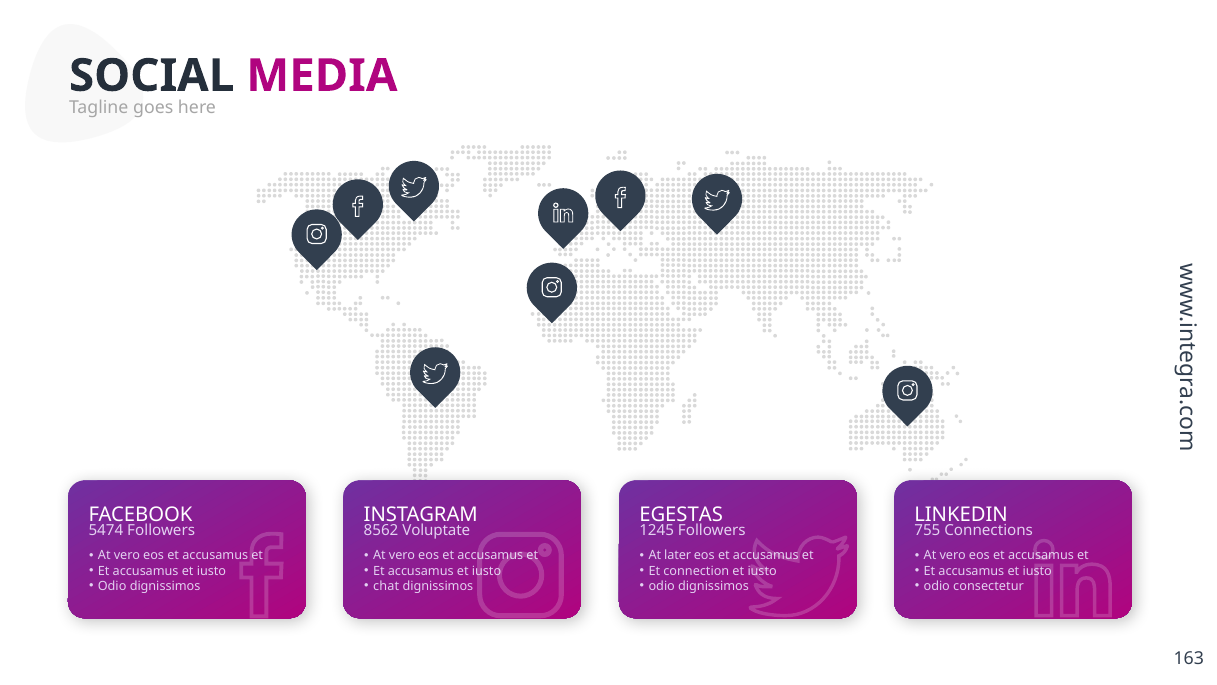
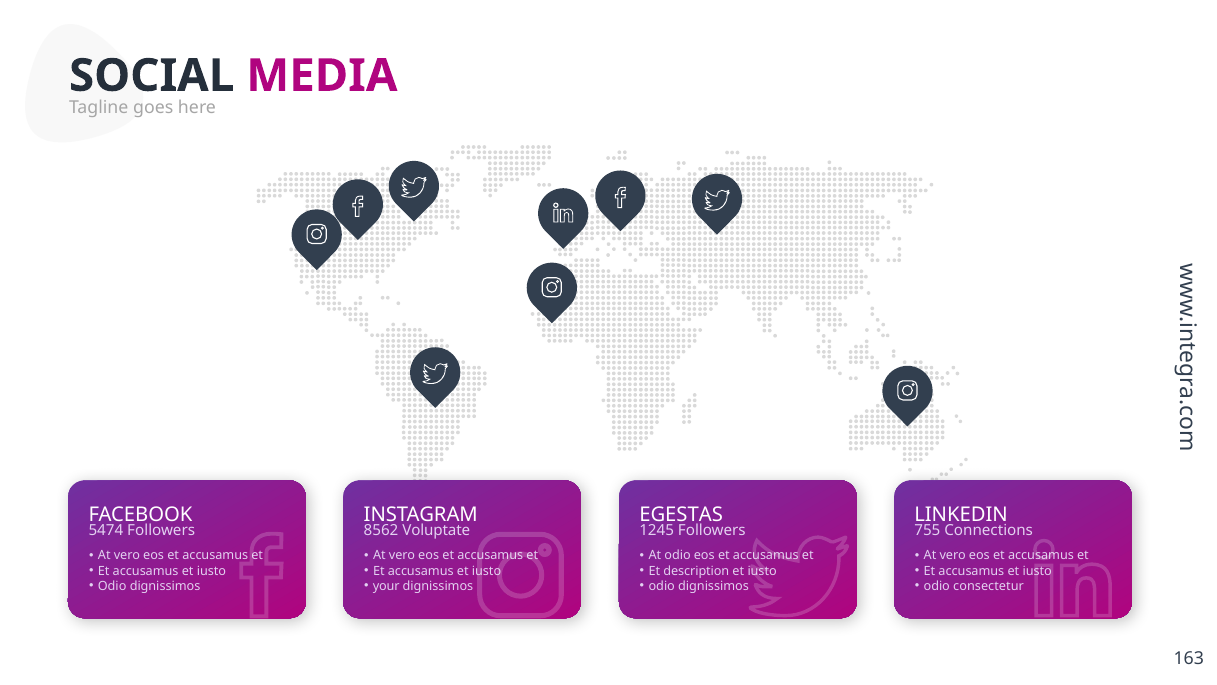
At later: later -> odio (678, 555)
connection: connection -> description (696, 571)
chat: chat -> your (386, 586)
